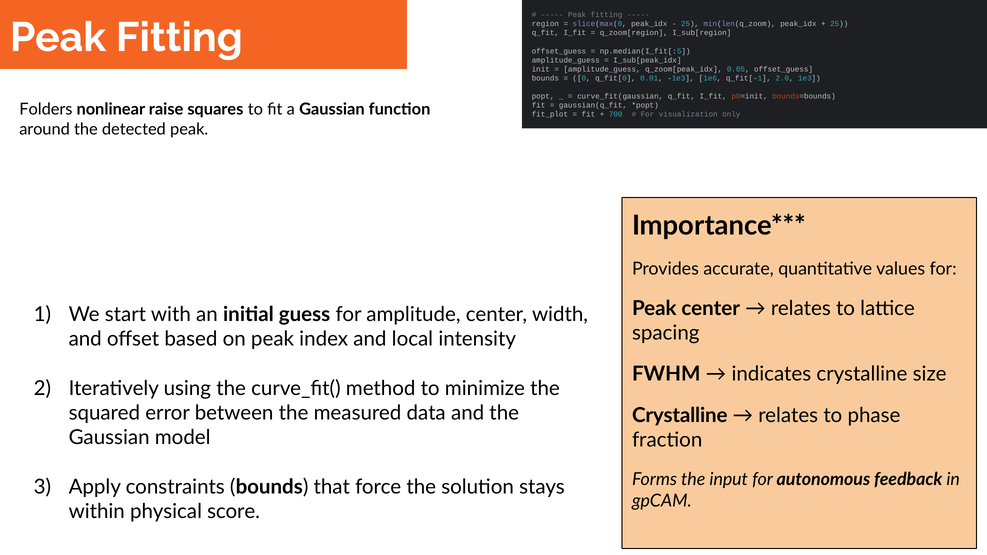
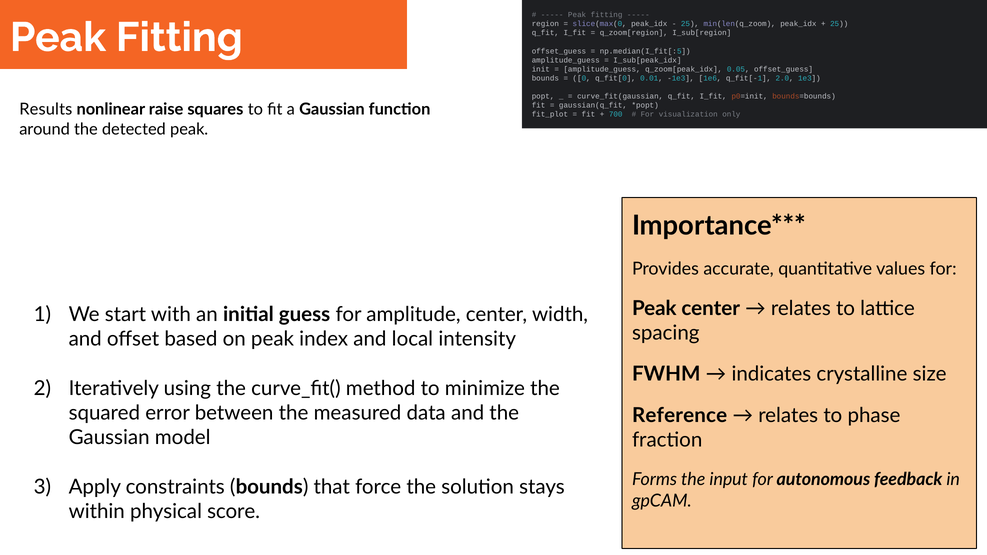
Folders: Folders -> Results (46, 109)
Crystalline: Crystalline -> Reference (680, 415)
